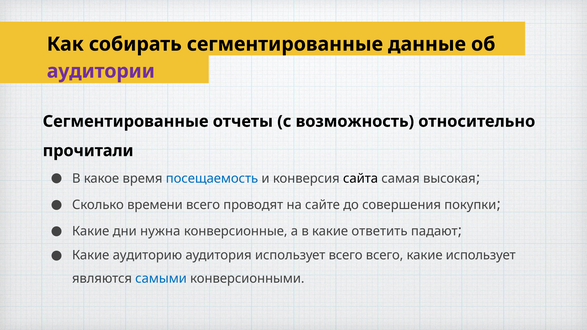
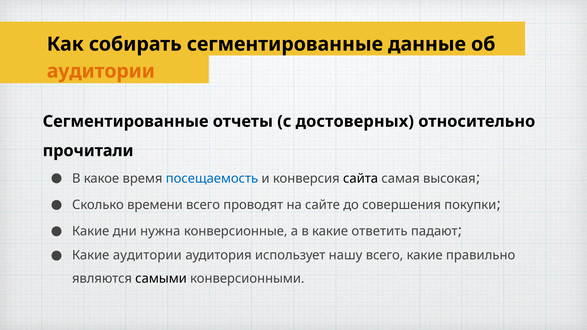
аудитории colour: purple -> orange (101, 71)
возможность: возможность -> достоверных (355, 121)
Какие аудиторию: аудиторию -> аудитории (147, 255)
использует всего: всего -> нашу (345, 255)
какие использует: использует -> правильно (481, 255)
самыми colour: blue -> black (161, 279)
